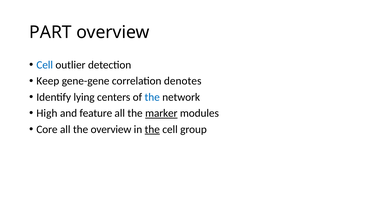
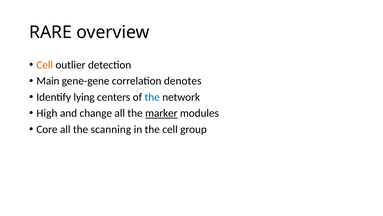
PART: PART -> RARE (51, 32)
Cell colour: blue -> orange (45, 65)
Keep: Keep -> Main (48, 81)
feature: feature -> change (96, 113)
the overview: overview -> scanning (111, 129)
the underline: present -> none (152, 129)
